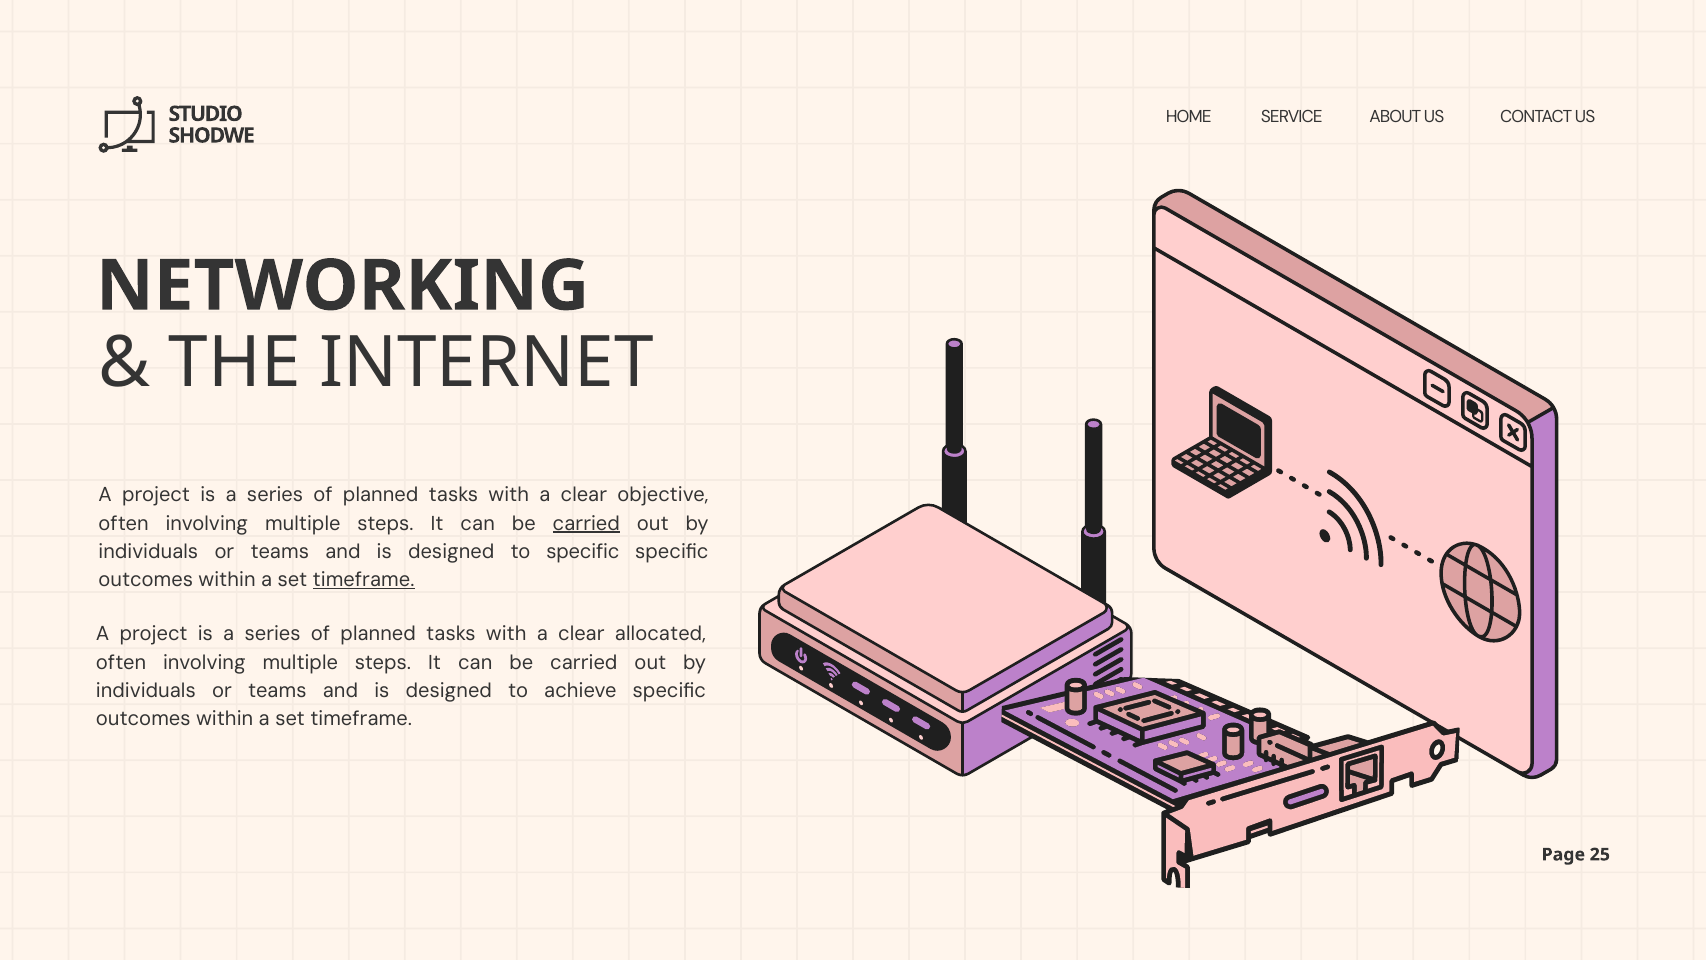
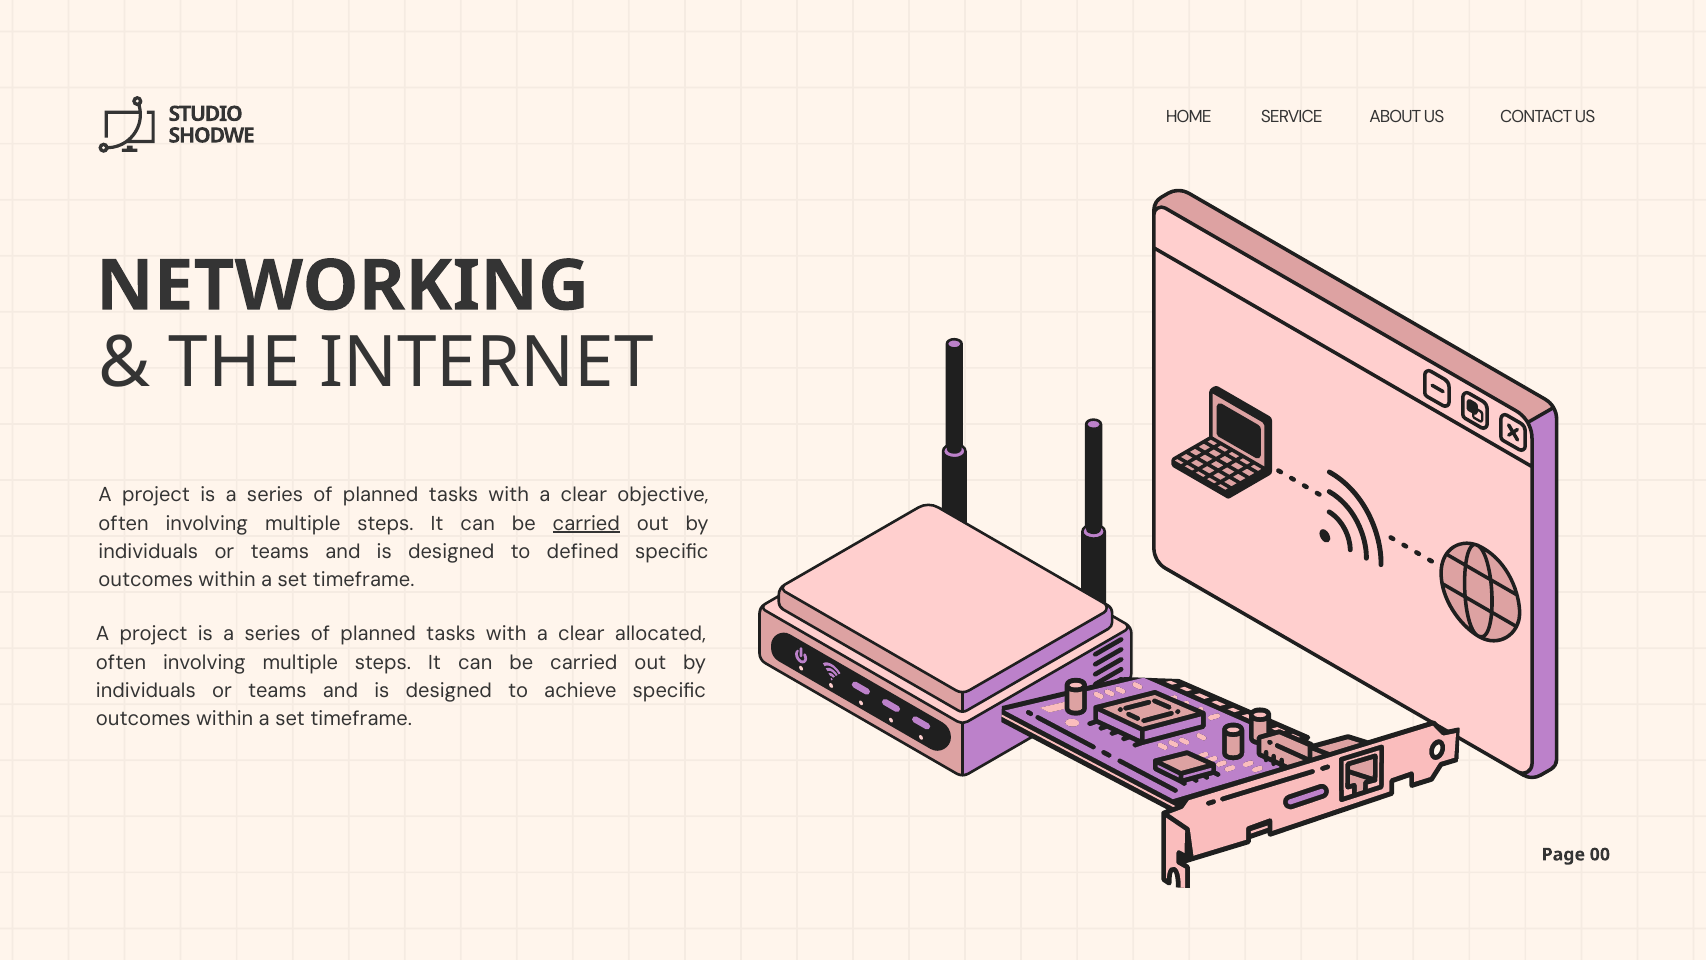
to specific: specific -> defined (583, 551)
timeframe underline: present -> none (364, 580)
25: 25 -> 00 (1600, 854)
